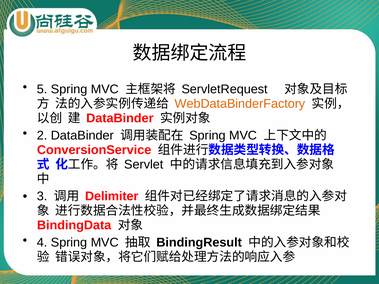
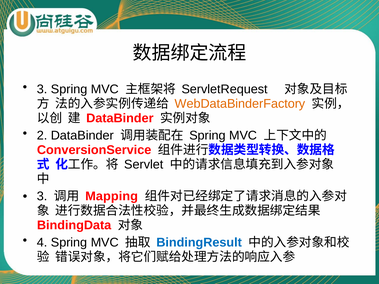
5: 5 -> 3 (42, 89)
Delimiter: Delimiter -> Mapping (112, 196)
BindingResult colour: black -> blue (199, 243)
